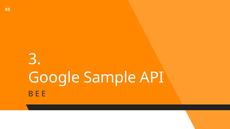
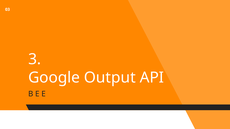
Sample: Sample -> Output (110, 78)
